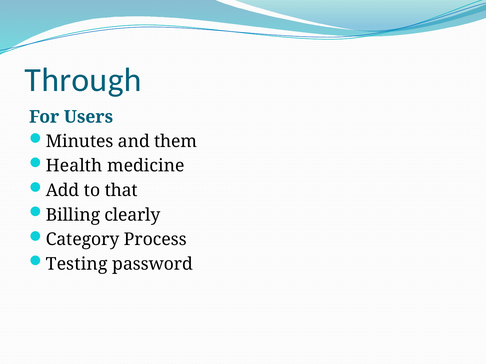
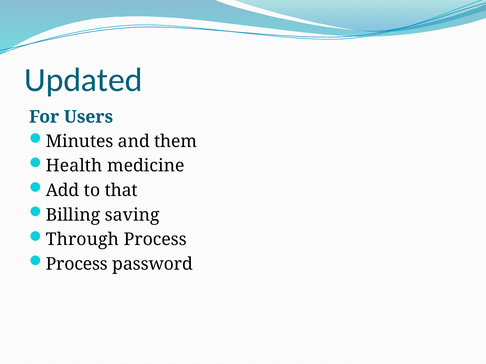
Through: Through -> Updated (83, 80)
clearly: clearly -> saving (132, 215)
Category: Category -> Through (82, 240)
Testing: Testing -> Process (77, 264)
